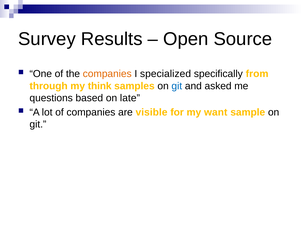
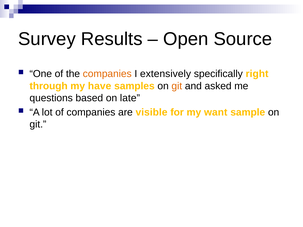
specialized: specialized -> extensively (166, 74)
from: from -> right (257, 74)
think: think -> have (100, 86)
git colour: blue -> orange (177, 86)
